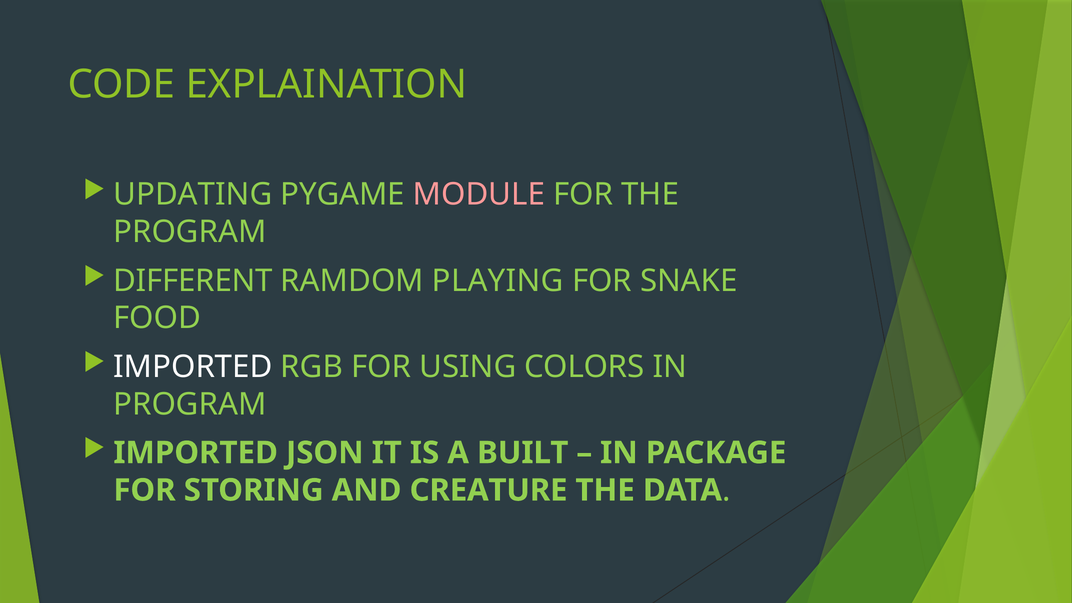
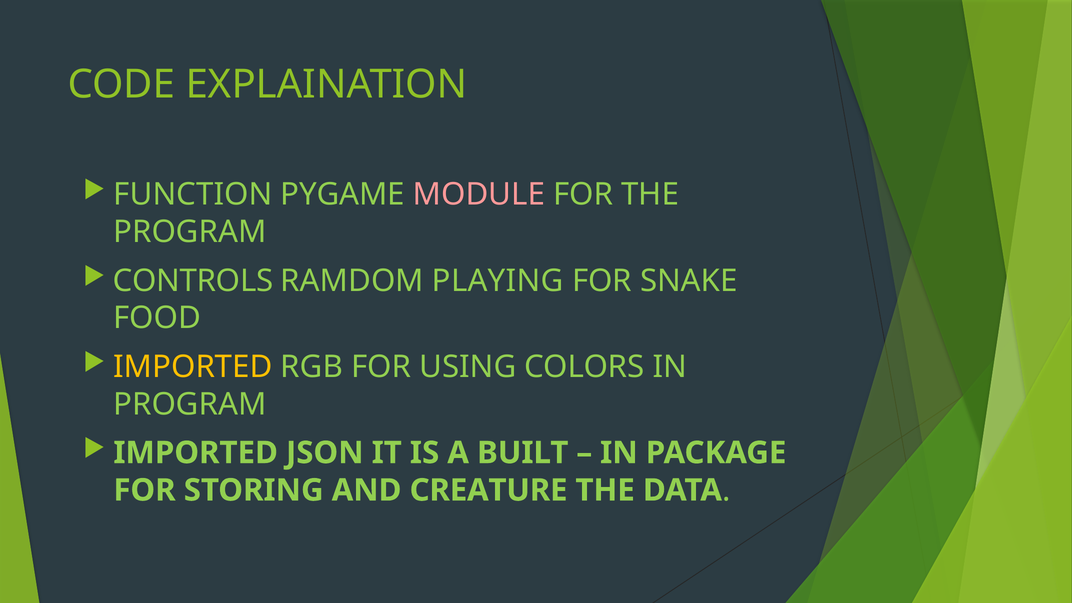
UPDATING: UPDATING -> FUNCTION (193, 195)
DIFFERENT: DIFFERENT -> CONTROLS (193, 281)
IMPORTED colour: white -> yellow (193, 367)
